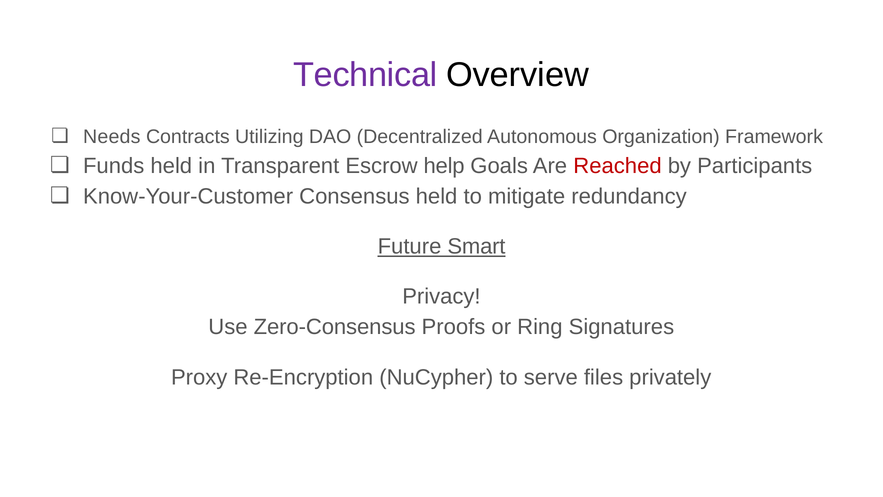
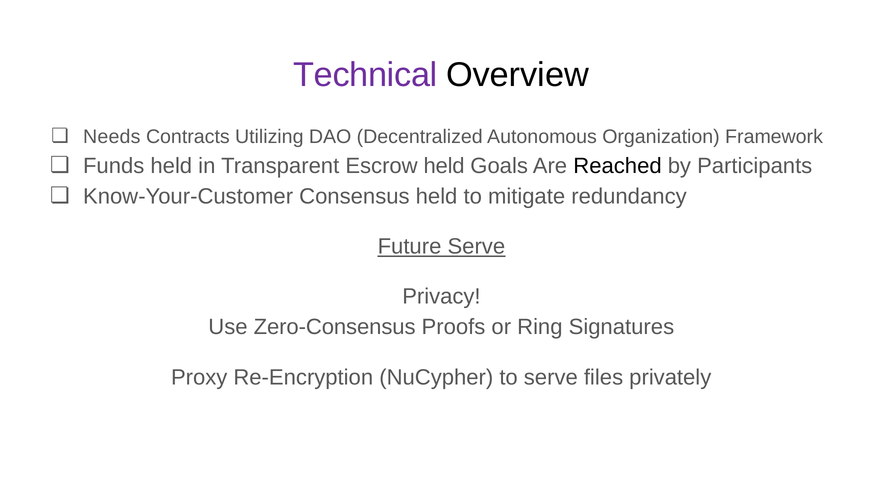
Escrow help: help -> held (444, 166)
Reached colour: red -> black (618, 166)
Future Smart: Smart -> Serve (476, 246)
